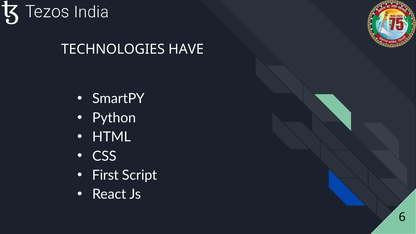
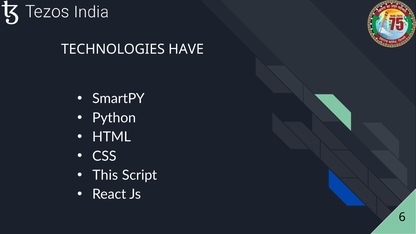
First: First -> This (105, 175)
